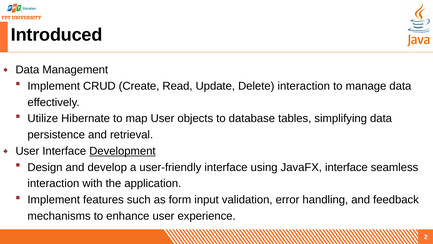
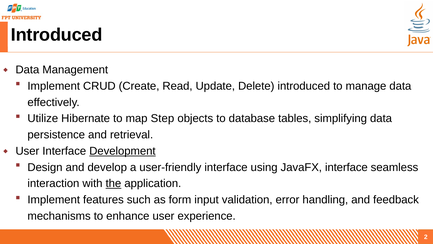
Delete interaction: interaction -> introduced (304, 86)
map User: User -> Step (162, 118)
the underline: none -> present (113, 183)
